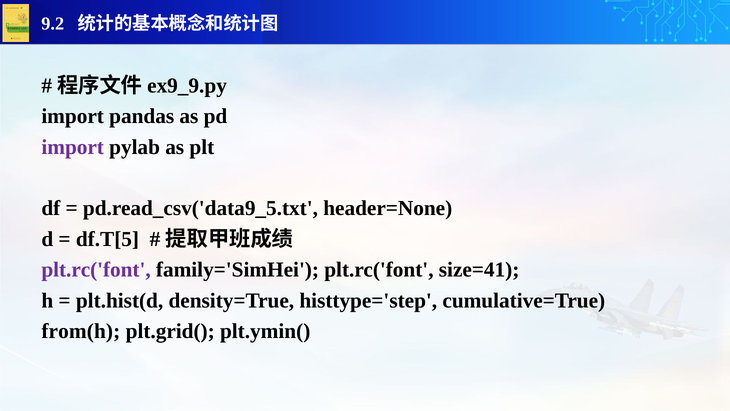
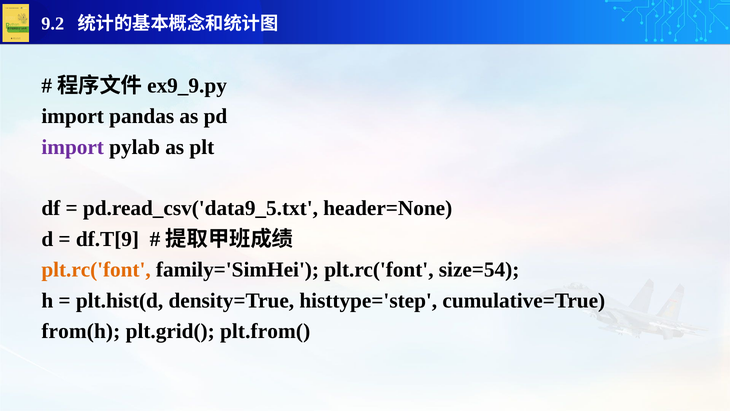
df.T[5: df.T[5 -> df.T[9 (107, 239)
plt.rc('font colour: purple -> orange (96, 270)
size=41: size=41 -> size=54 (479, 270)
plt.ymin(: plt.ymin( -> plt.from( (265, 331)
